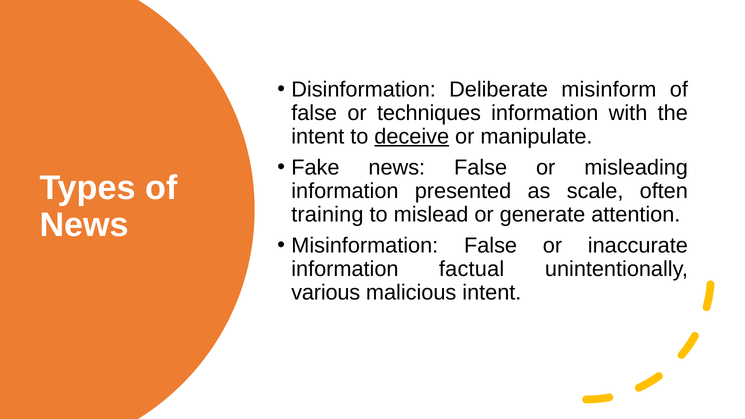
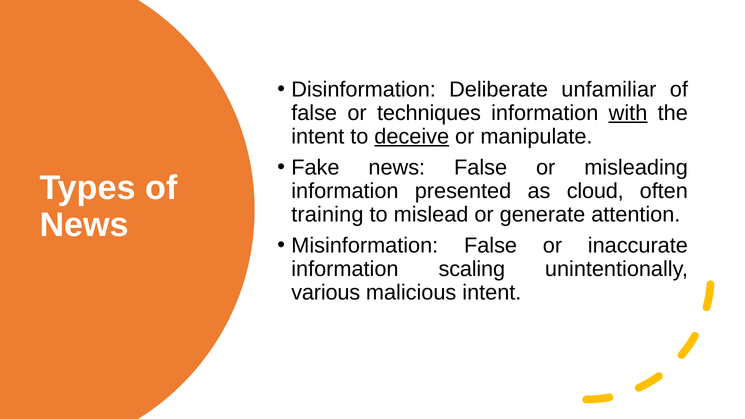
misinform: misinform -> unfamiliar (609, 90)
with underline: none -> present (628, 113)
scale: scale -> cloud (595, 191)
factual: factual -> scaling (472, 269)
